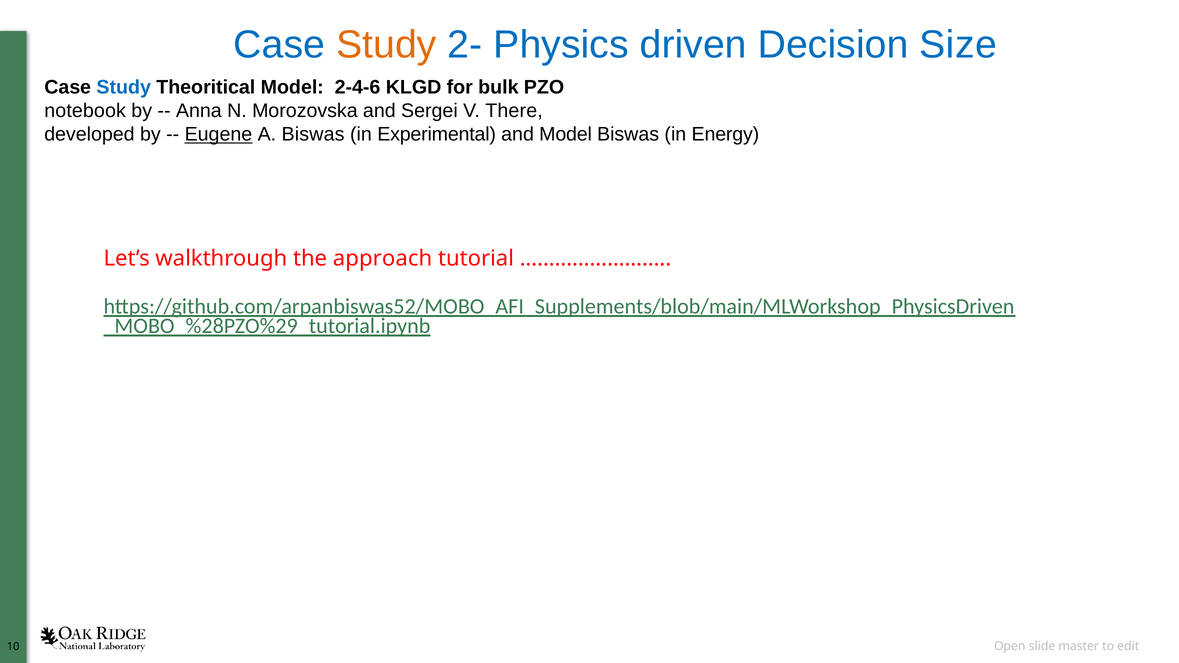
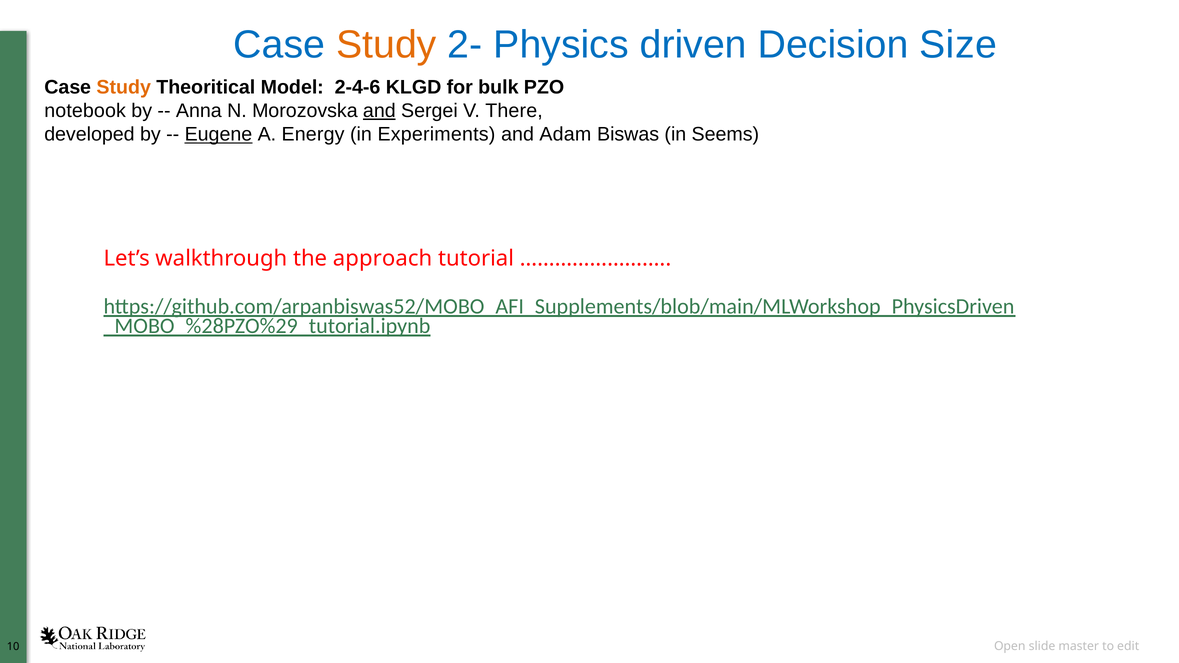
Study colour: blue -> orange (124, 87)
and underline: none -> present (379, 111)
A Biswas: Biswas -> Energy (313, 134)
Experimental: Experimental -> Experiments (436, 134)
and Model: Model -> Adam (565, 134)
Energy: Energy -> Seems (725, 134)
